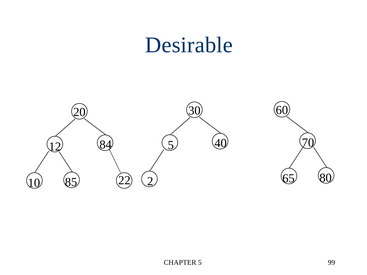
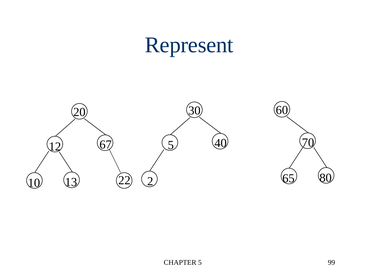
Desirable: Desirable -> Represent (189, 45)
84: 84 -> 67 (106, 145)
85: 85 -> 13 (71, 182)
